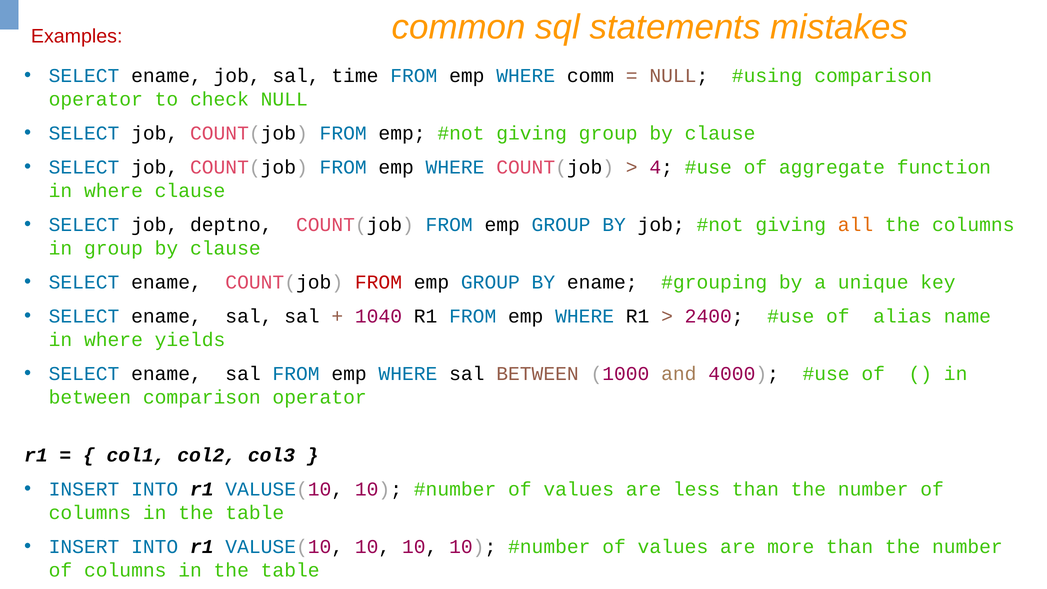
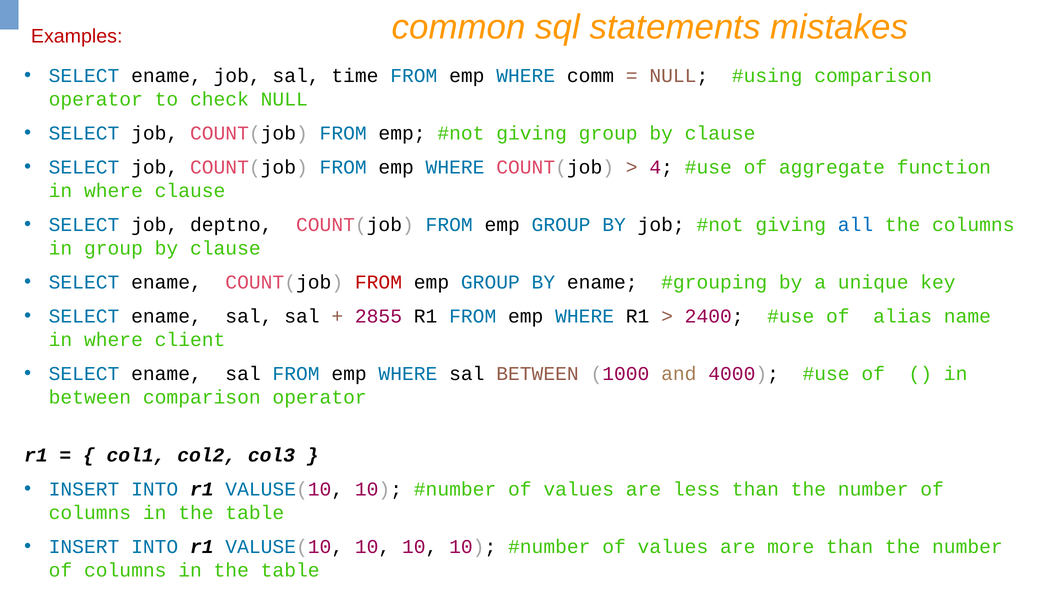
all colour: orange -> blue (856, 225)
1040: 1040 -> 2855 (378, 316)
yields: yields -> client (190, 340)
